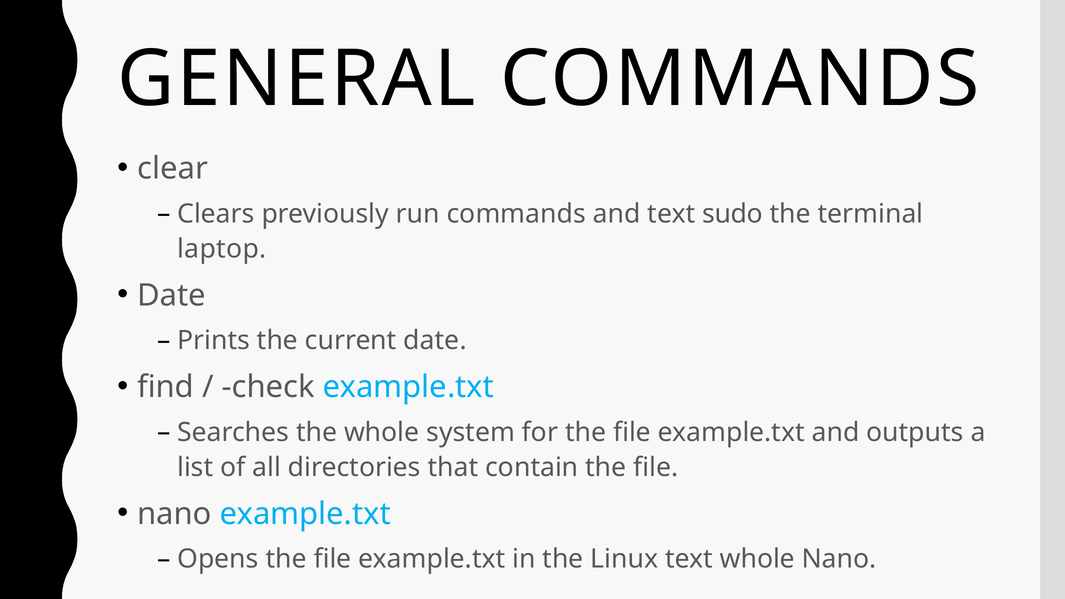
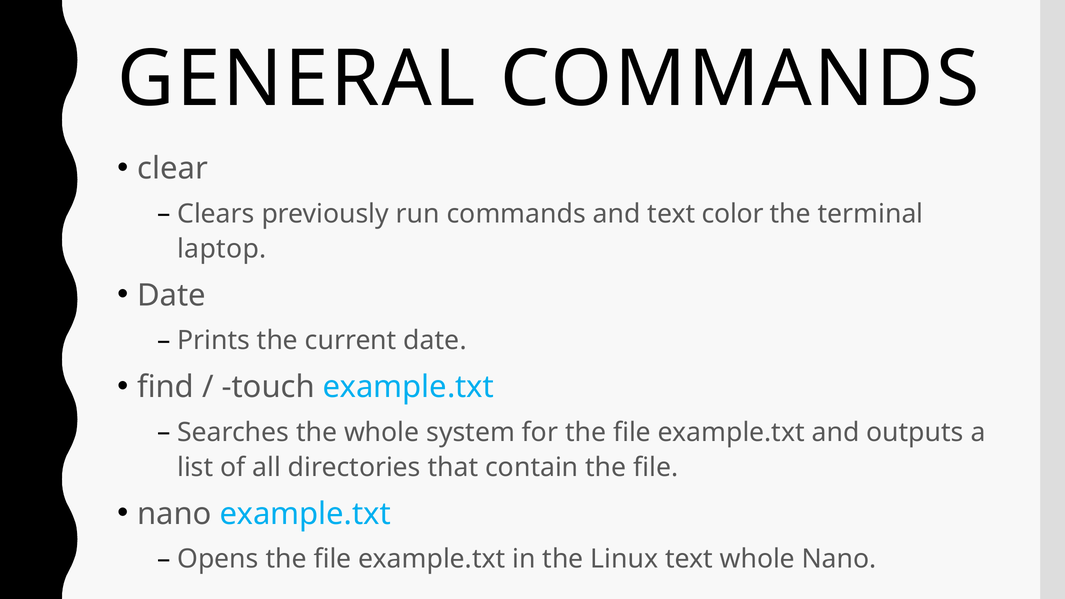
sudo: sudo -> color (733, 214)
check: check -> touch (268, 387)
